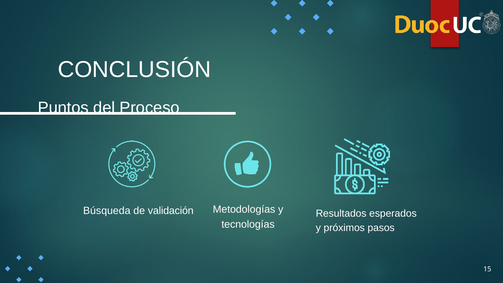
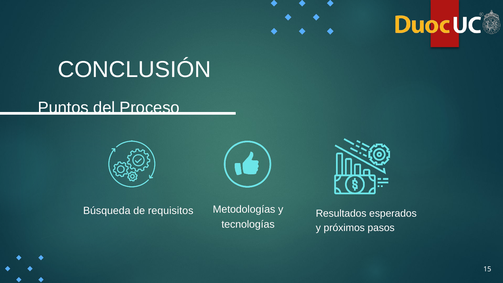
validación: validación -> requisitos (171, 211)
